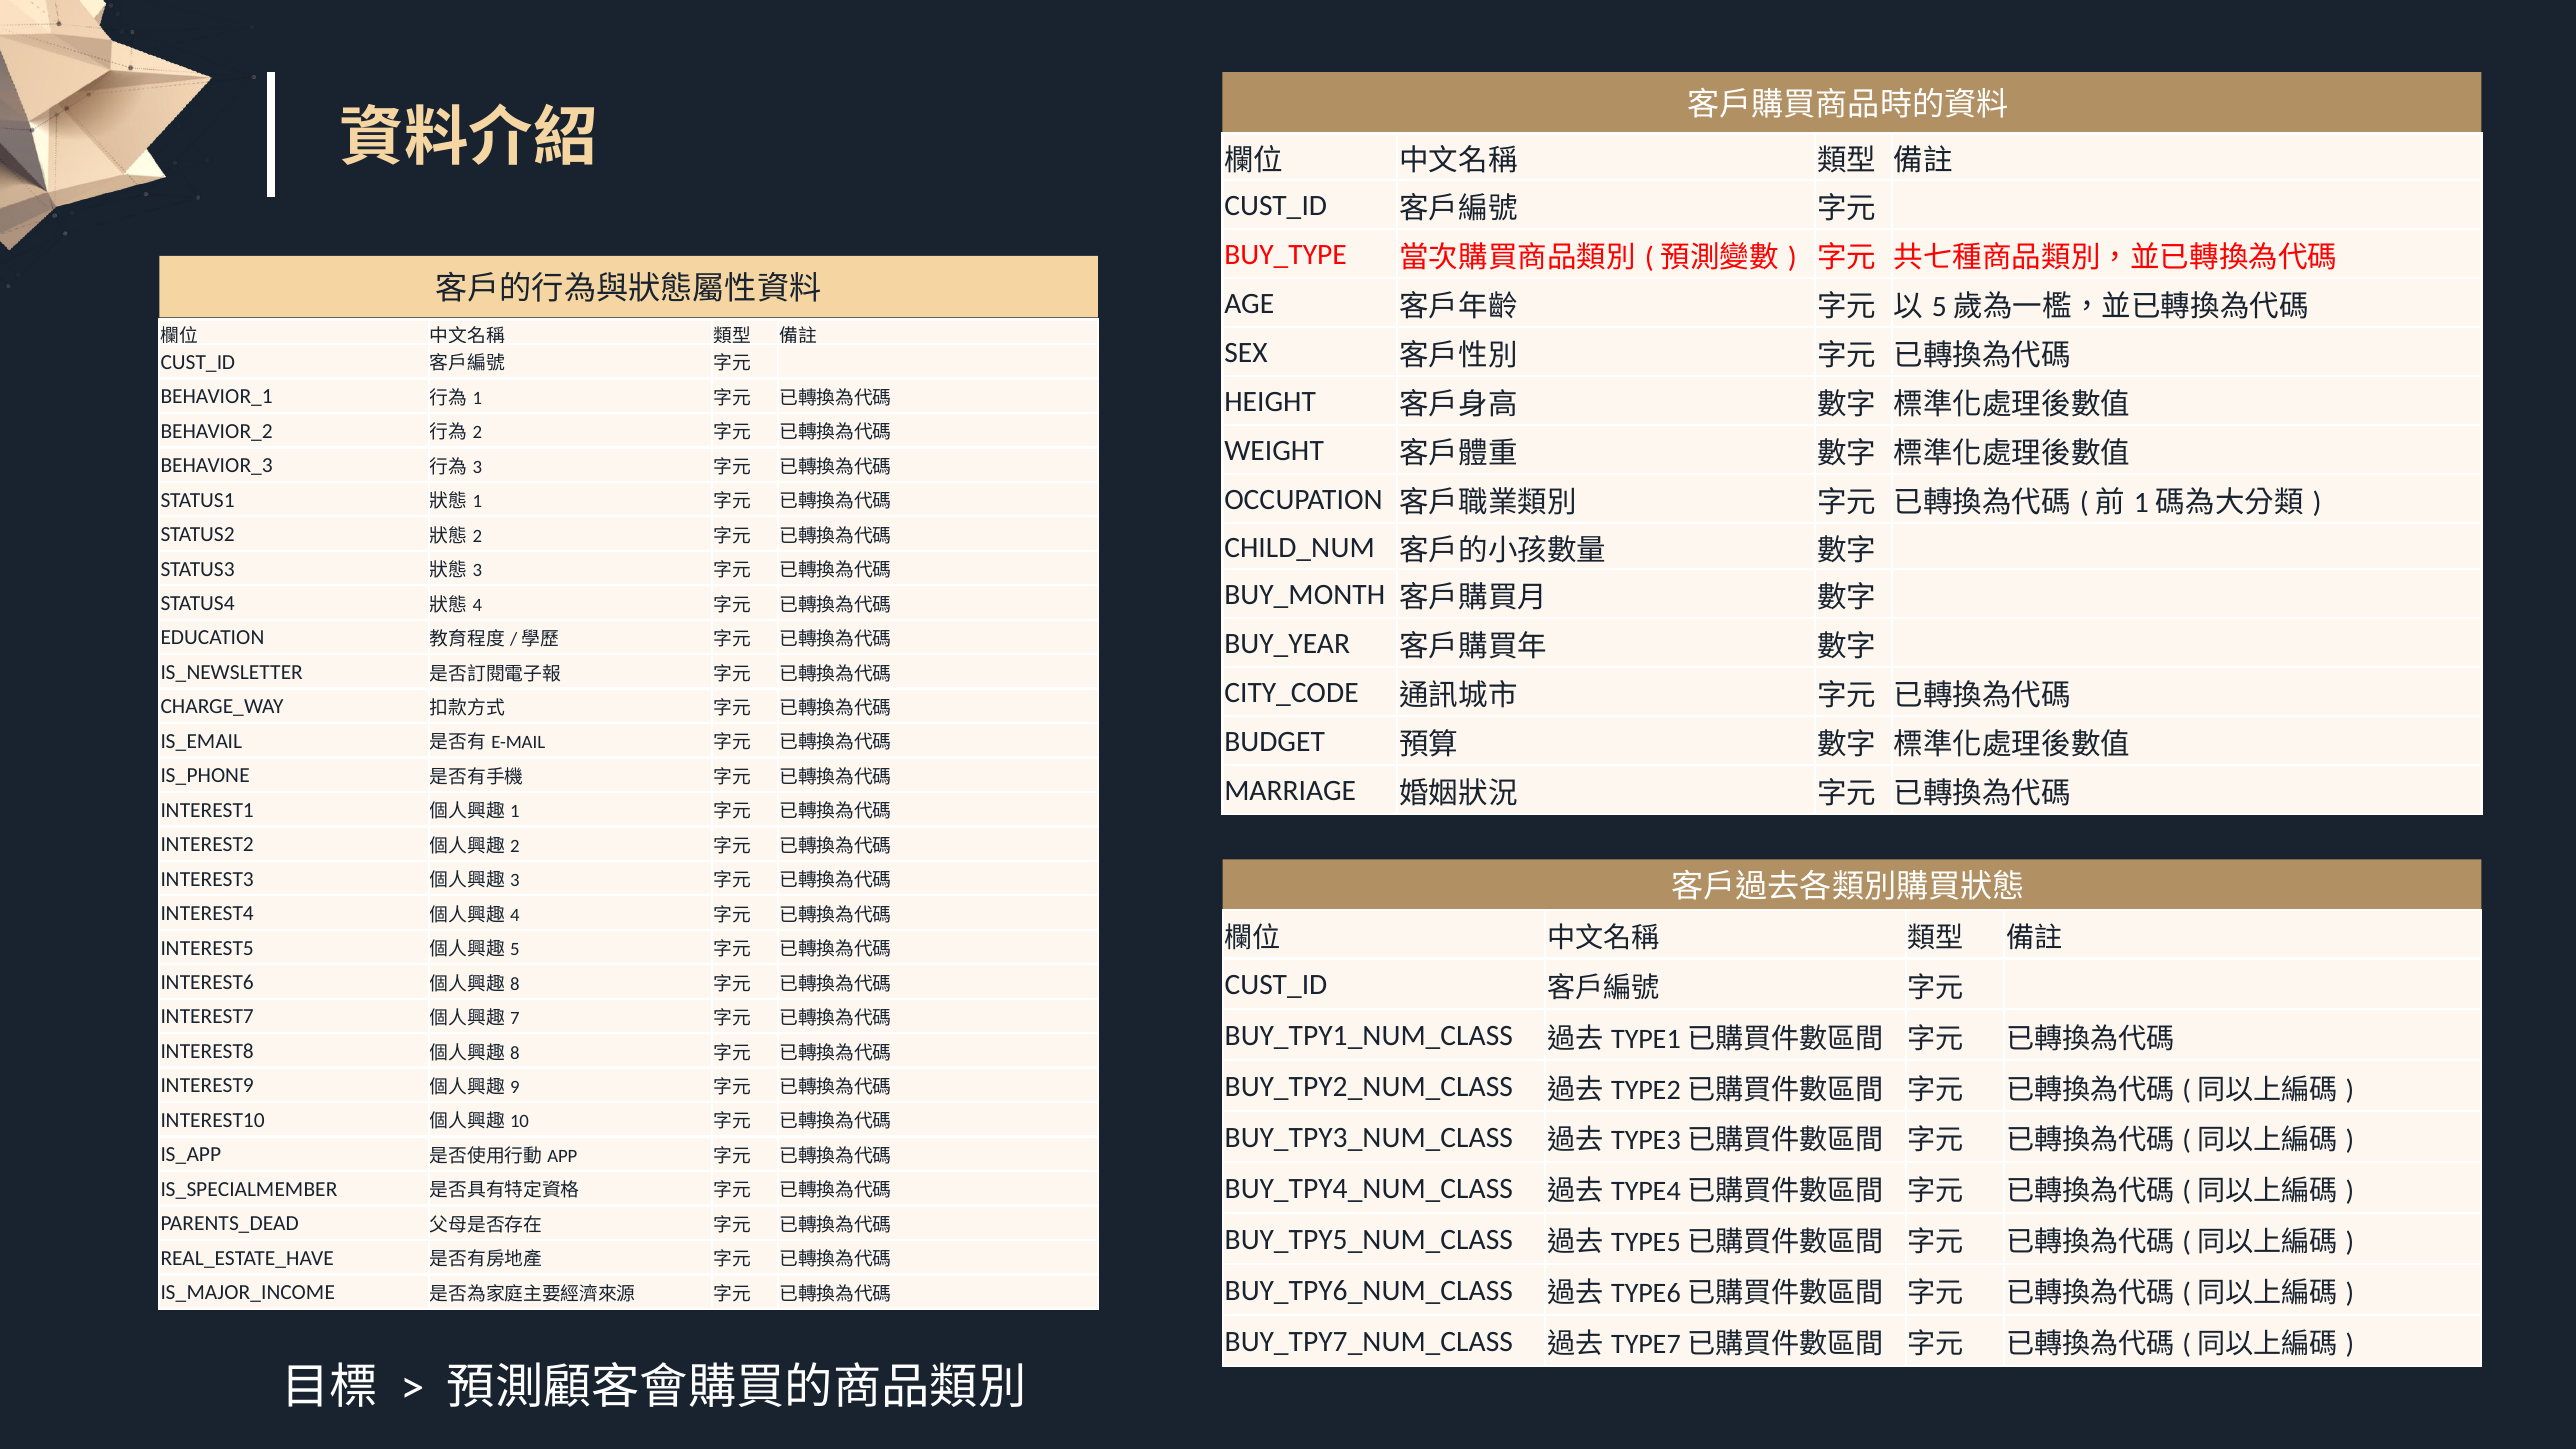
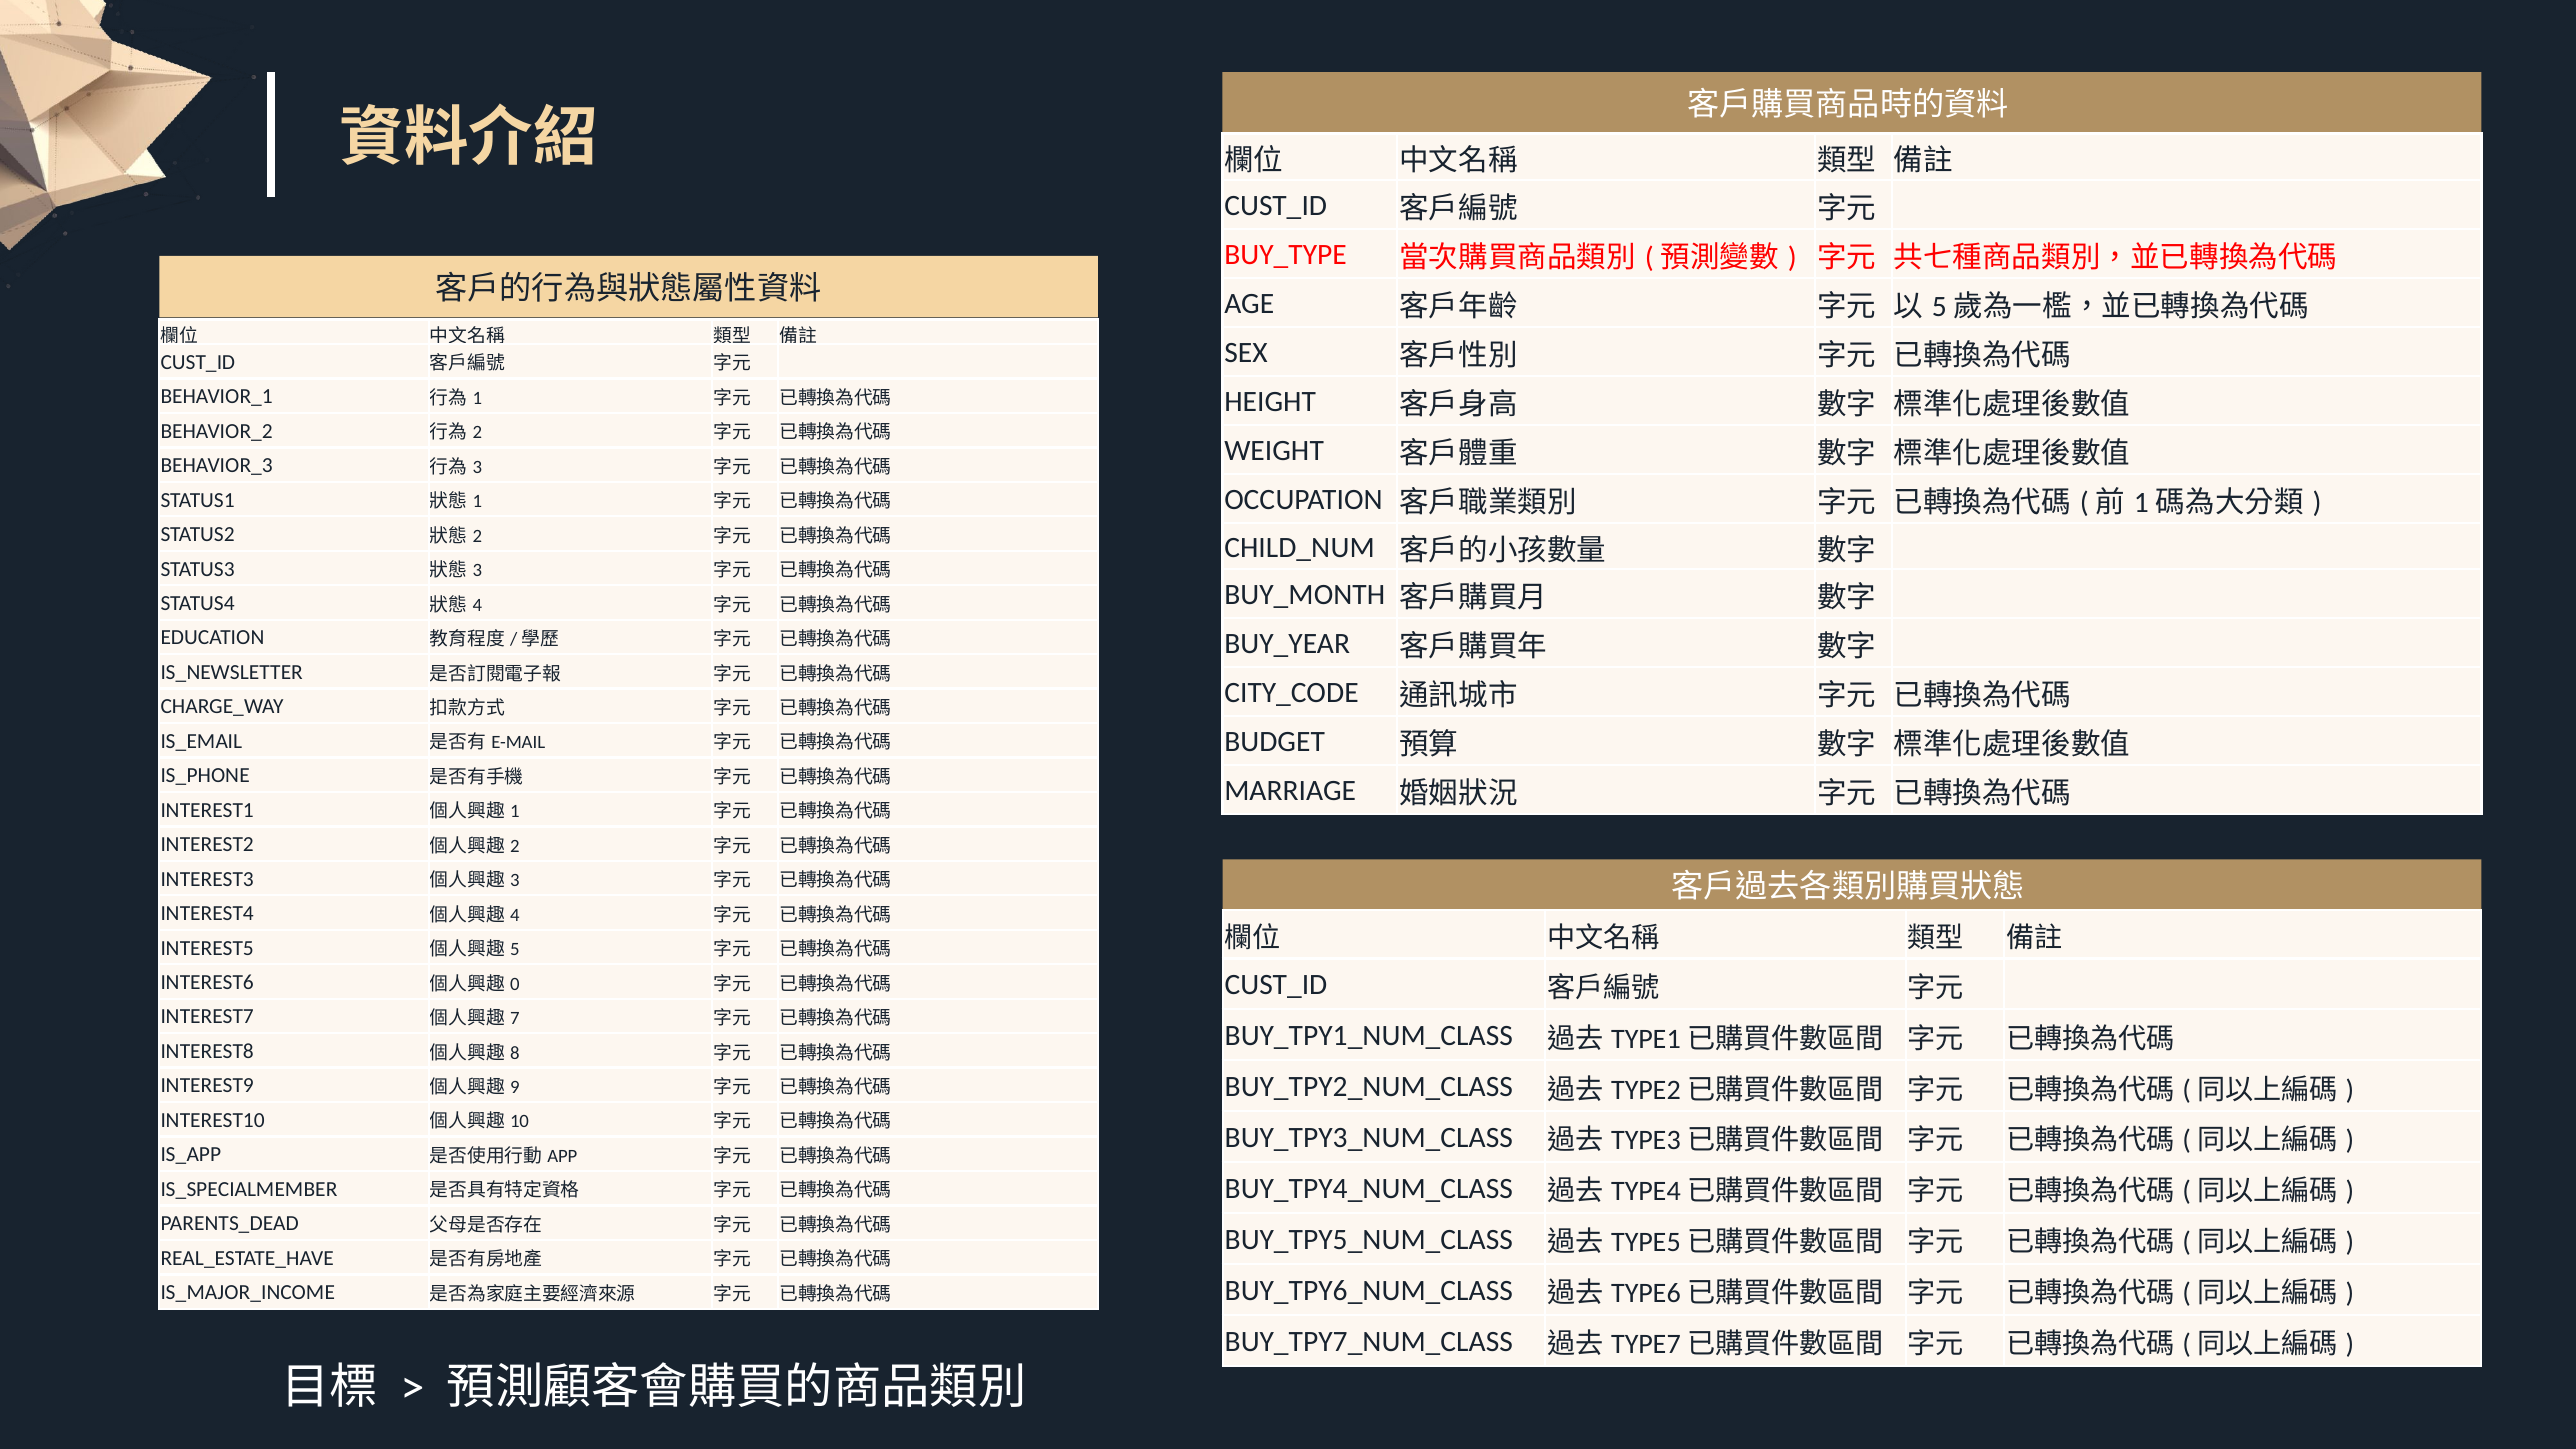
8: 8 -> 0 (515, 984)
